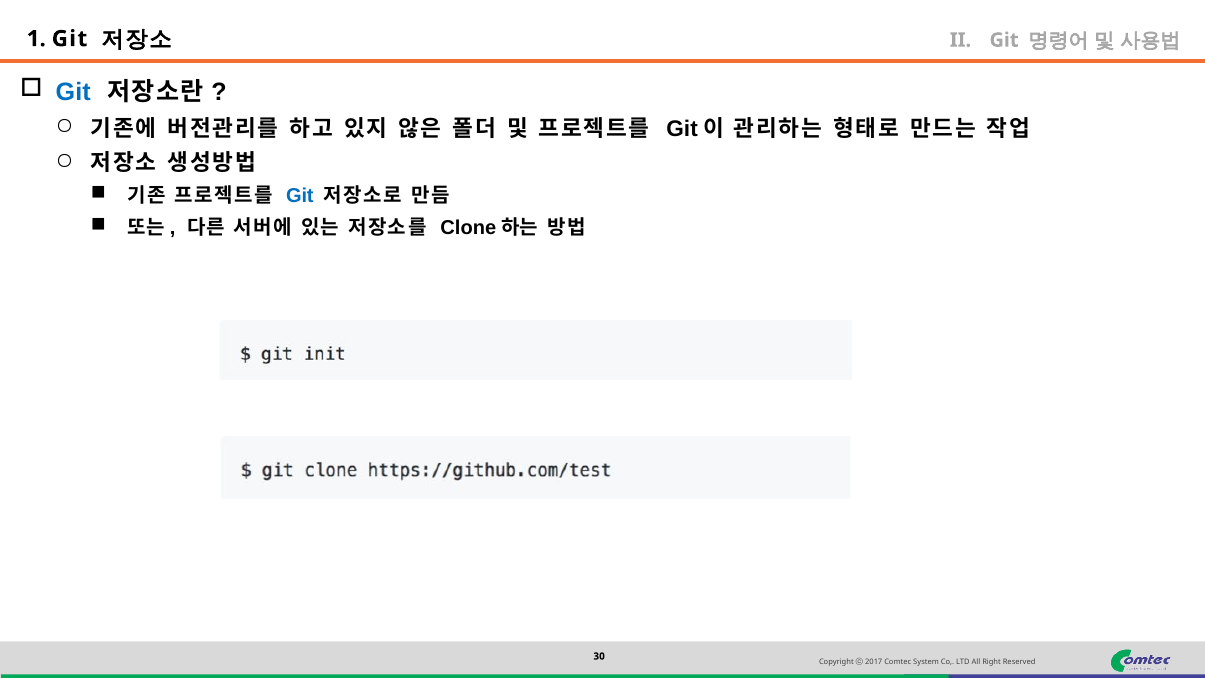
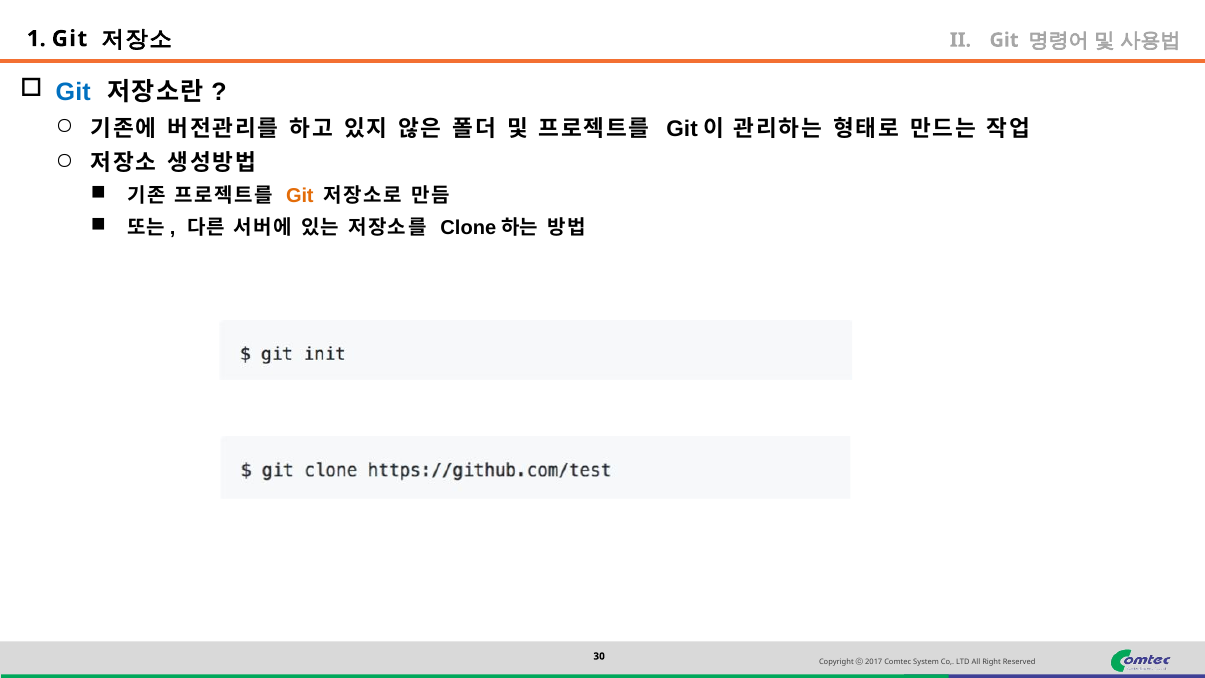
Git colour: blue -> orange (300, 196)
